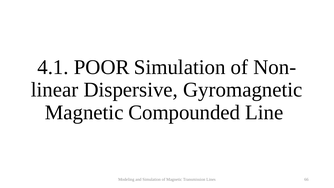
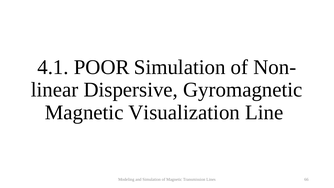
Compounded: Compounded -> Visualization (184, 112)
